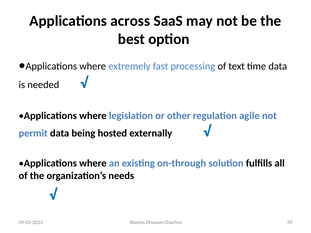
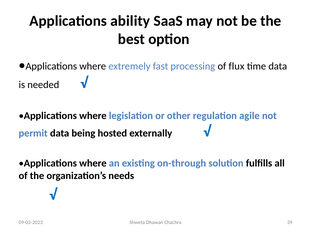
across: across -> ability (130, 21)
text: text -> flux (236, 66)
